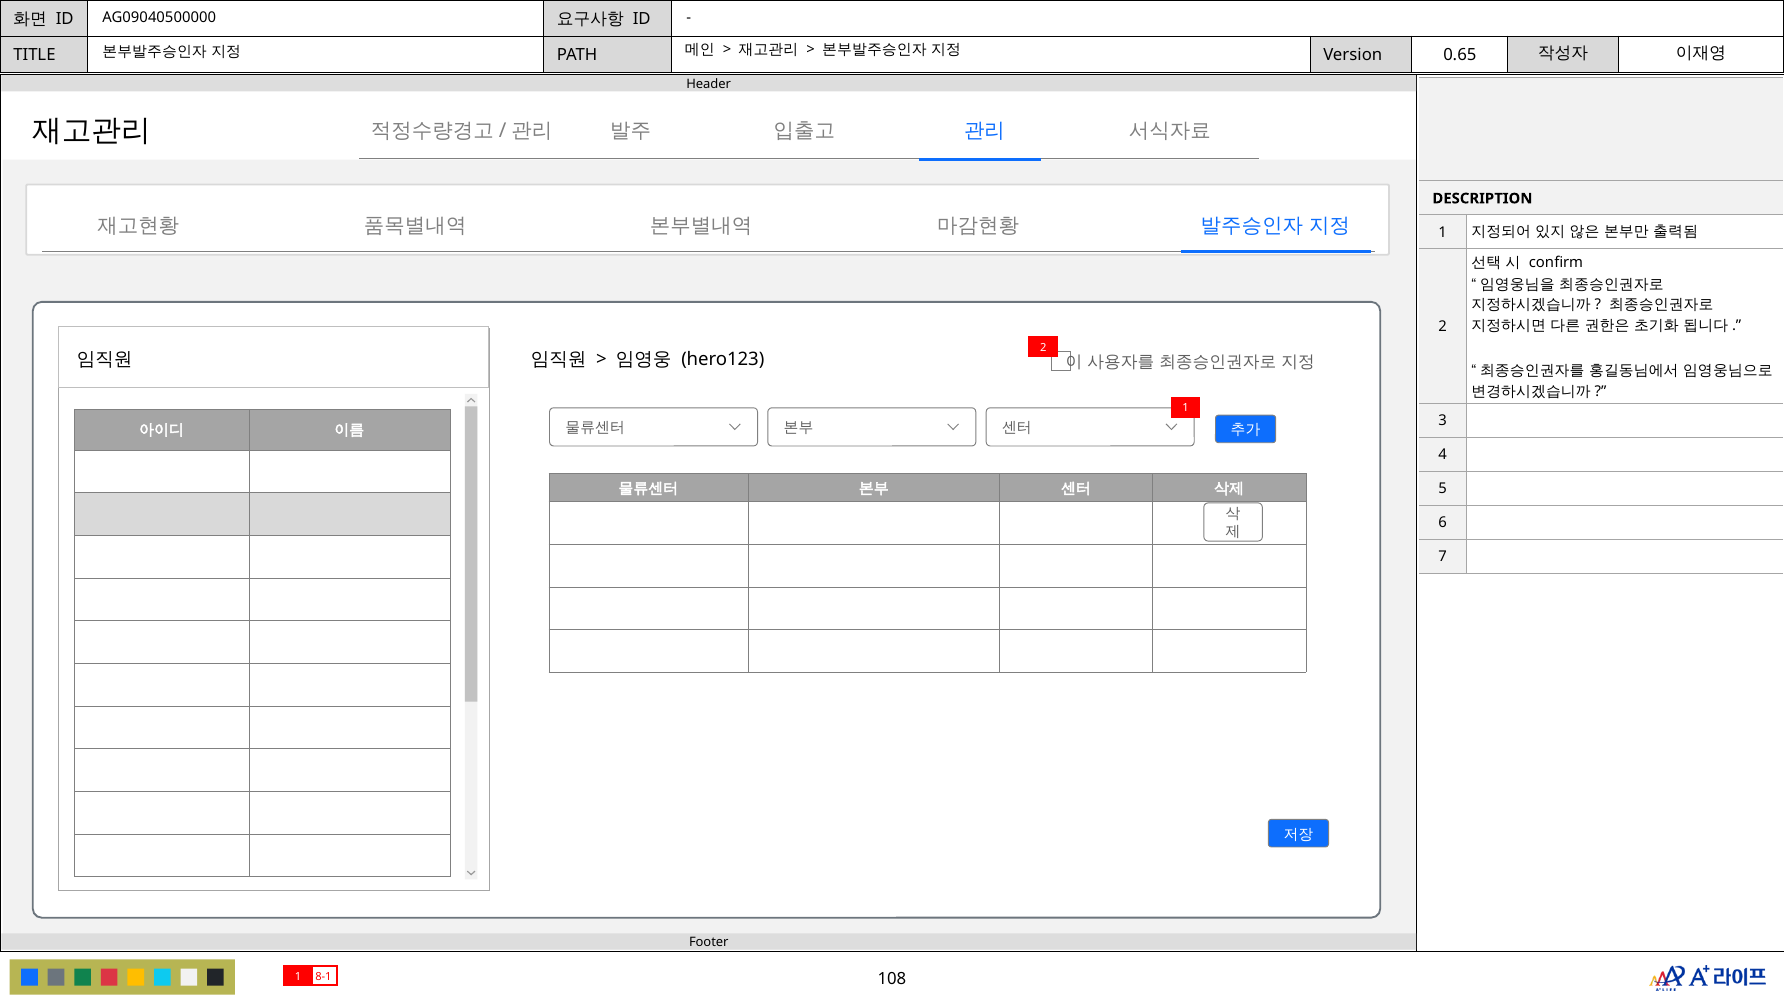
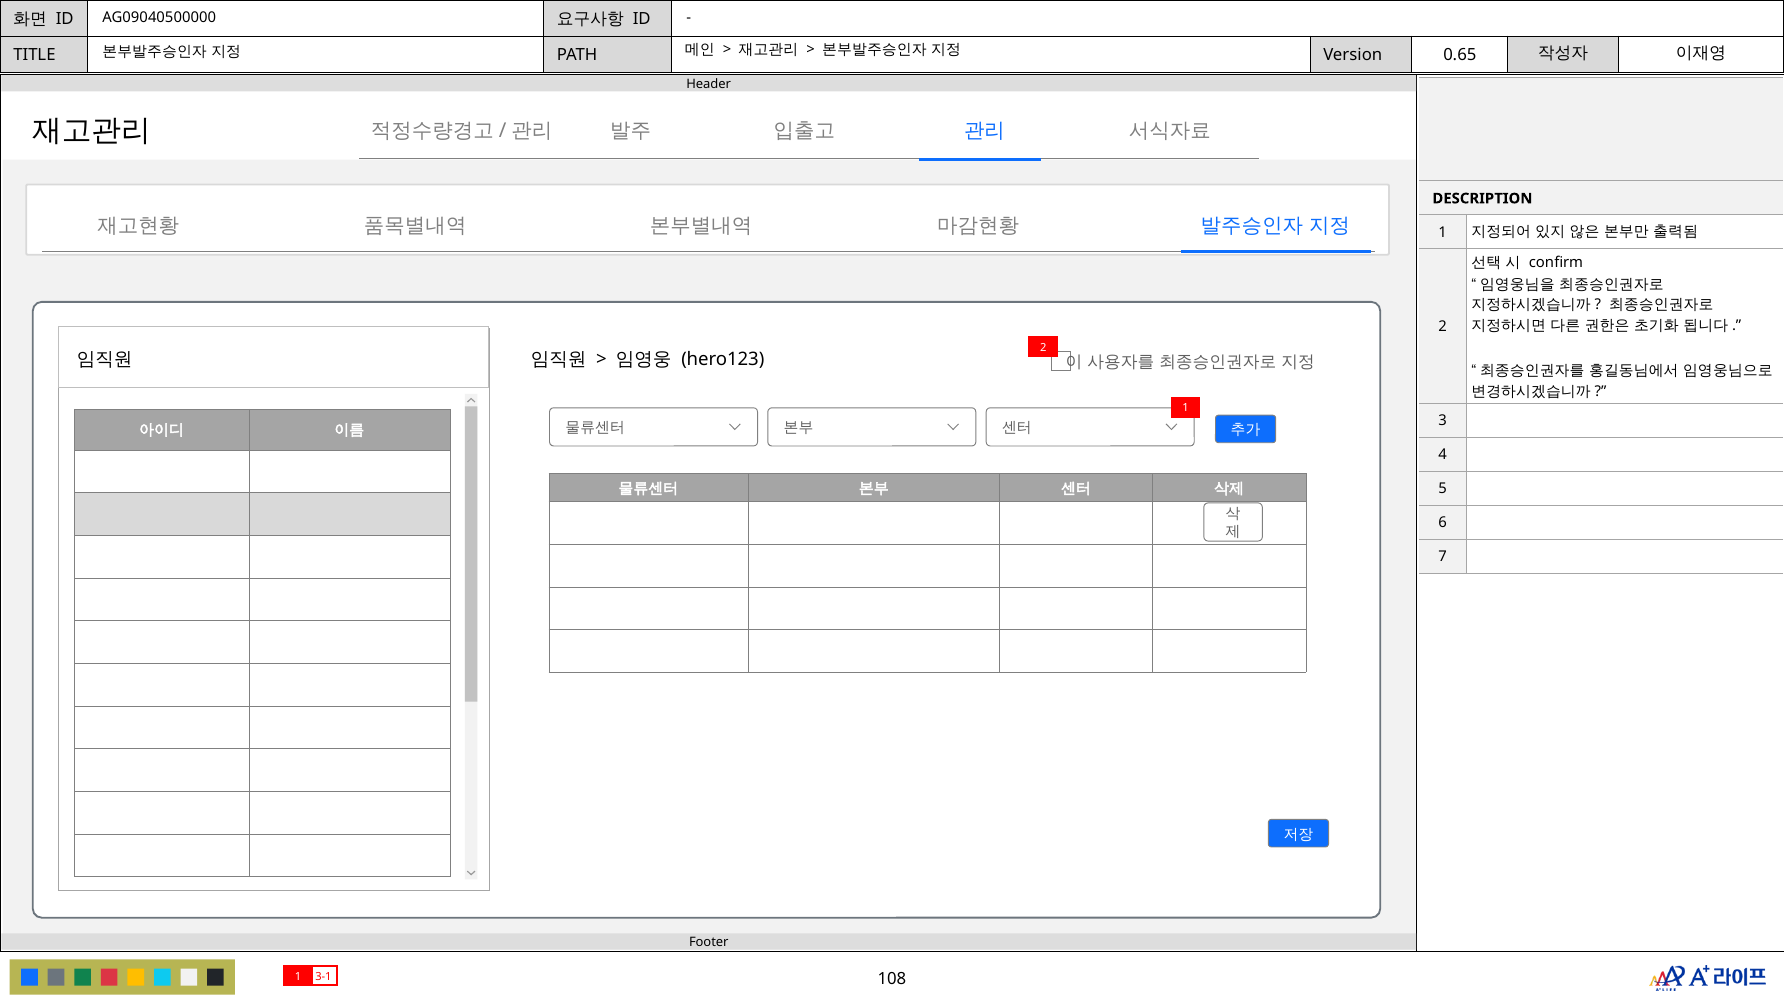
8-1: 8-1 -> 3-1 (323, 977)
